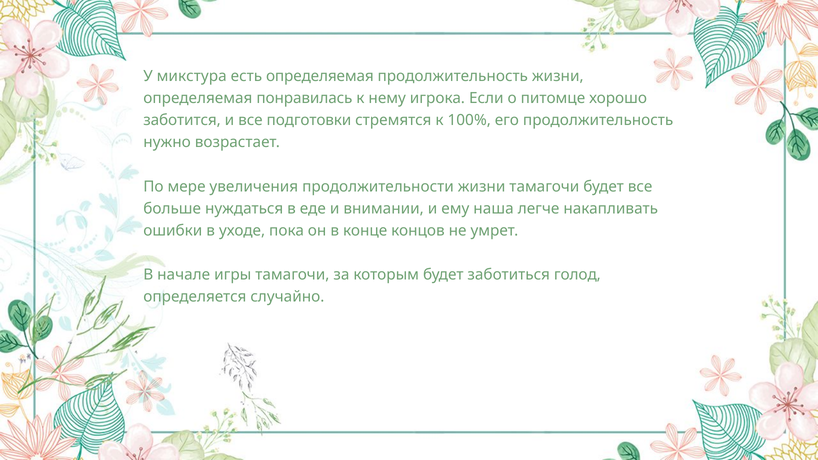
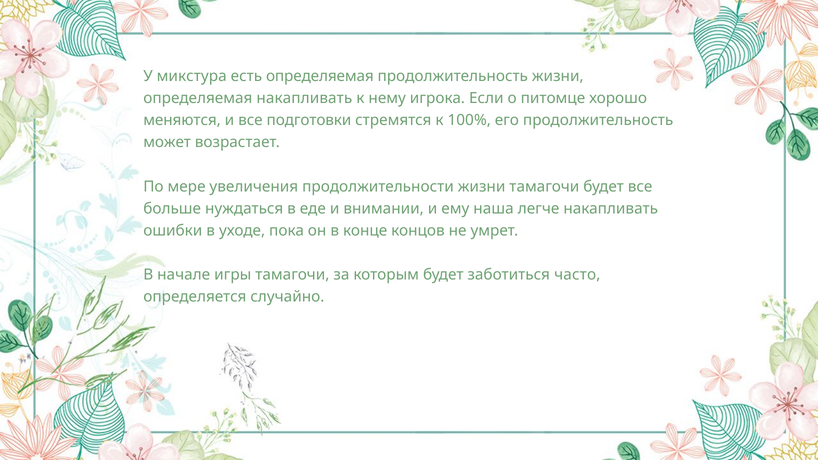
определяемая понравилась: понравилась -> накапливать (304, 98)
заботится: заботится -> меняются (182, 120)
нужно: нужно -> может (167, 142)
голод: голод -> часто (577, 275)
